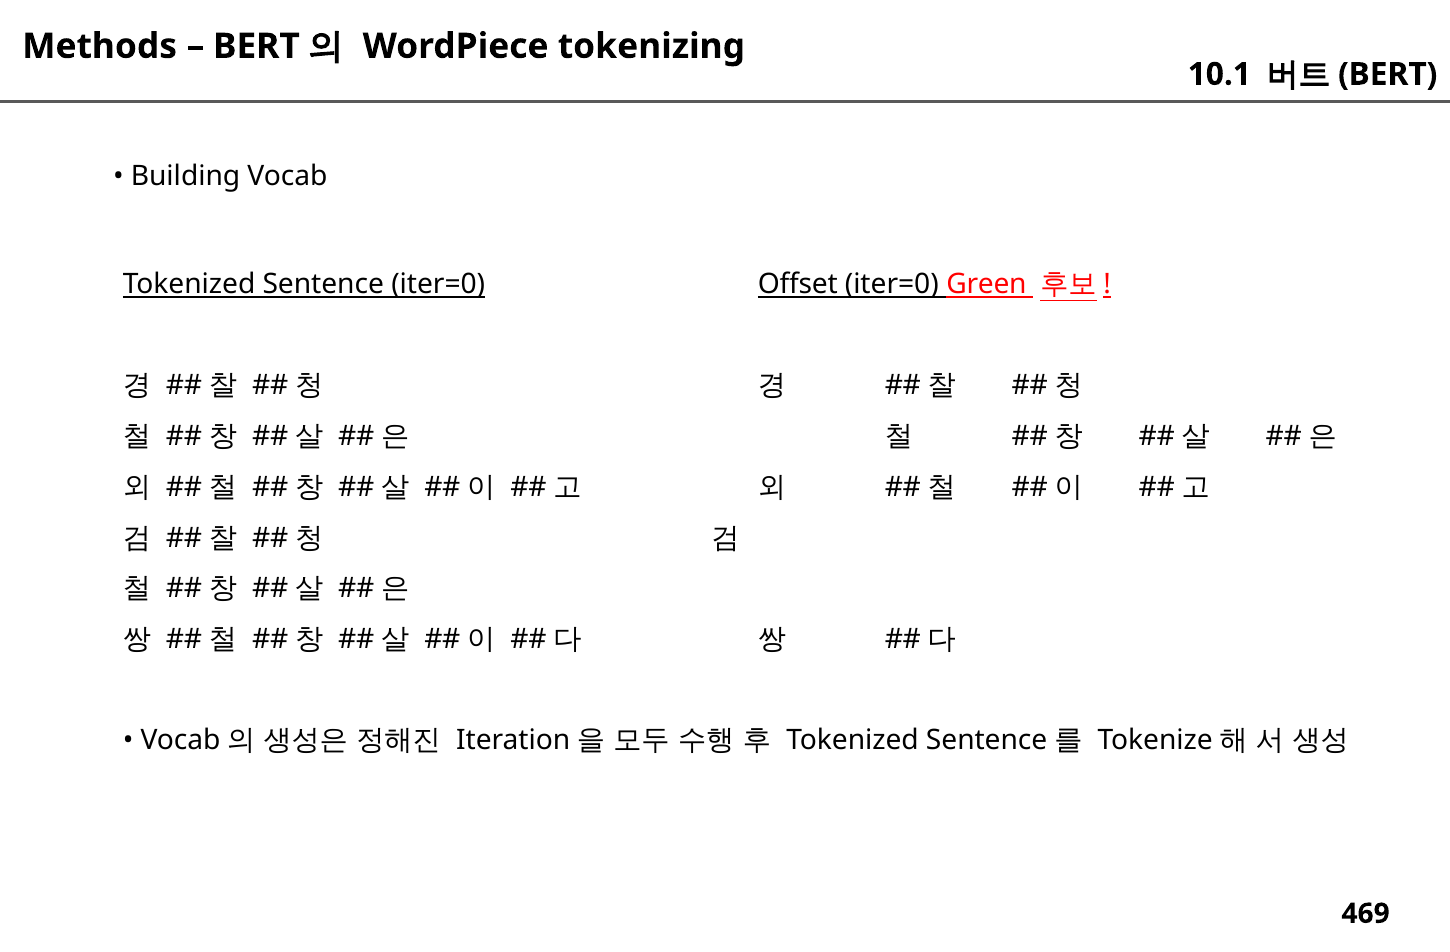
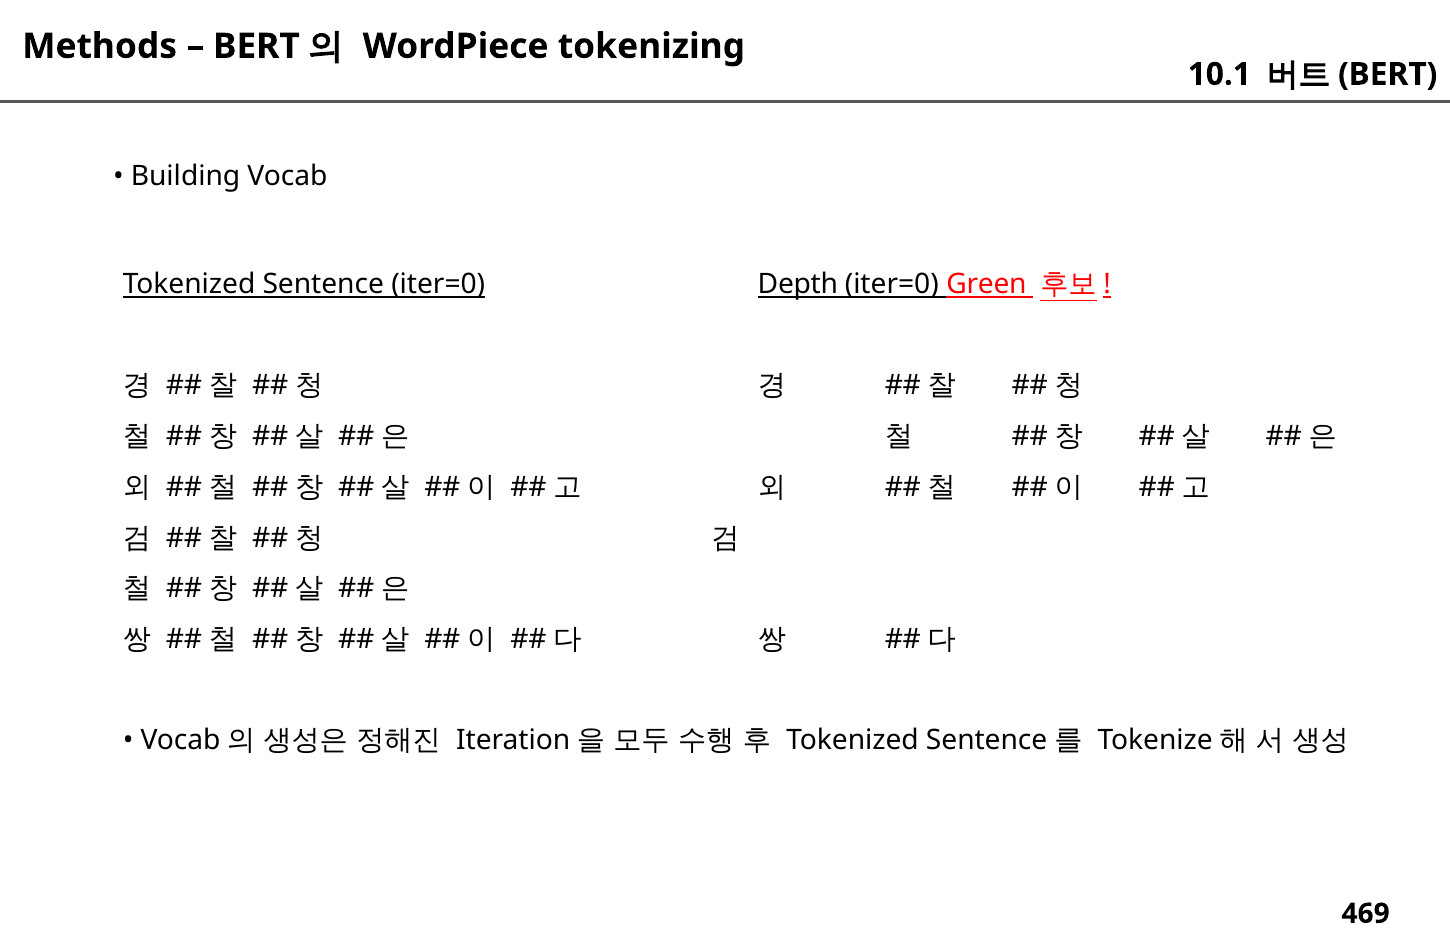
Offset: Offset -> Depth (798, 284)
